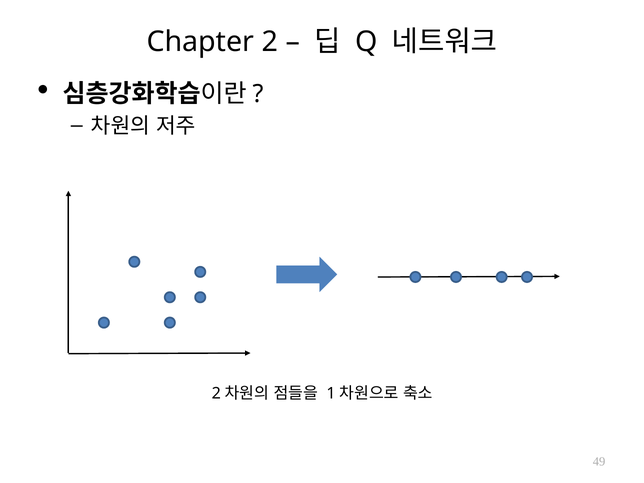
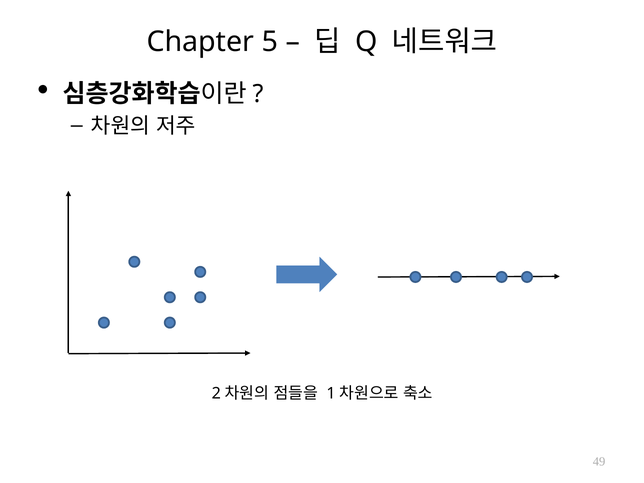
2: 2 -> 5 (270, 42)
